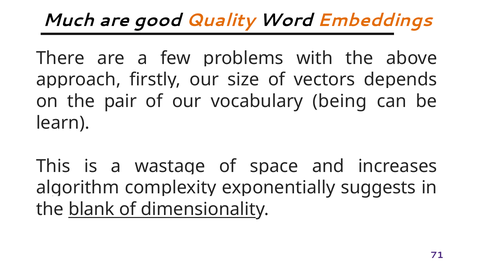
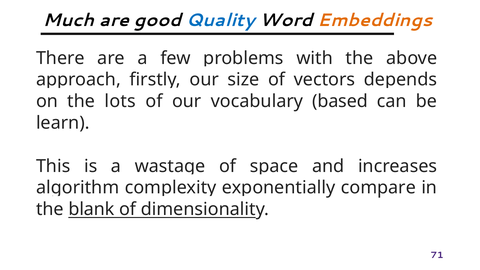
Quality colour: orange -> blue (220, 20)
pair: pair -> lots (120, 101)
being: being -> based (340, 101)
suggests: suggests -> compare (378, 188)
